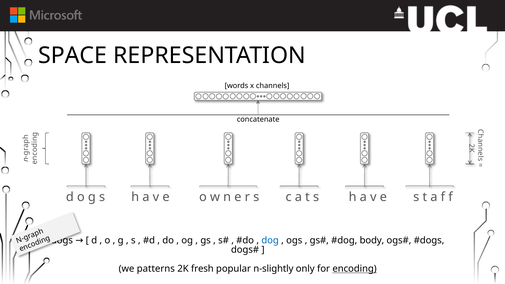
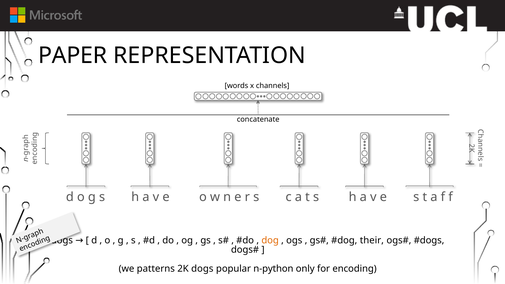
SPACE: SPACE -> PAPER (73, 55)
dog colour: blue -> orange (270, 241)
body: body -> their (372, 241)
2K fresh: fresh -> dogs (202, 269)
n-slightly: n-slightly -> n-python (273, 269)
encoding underline: present -> none (355, 269)
